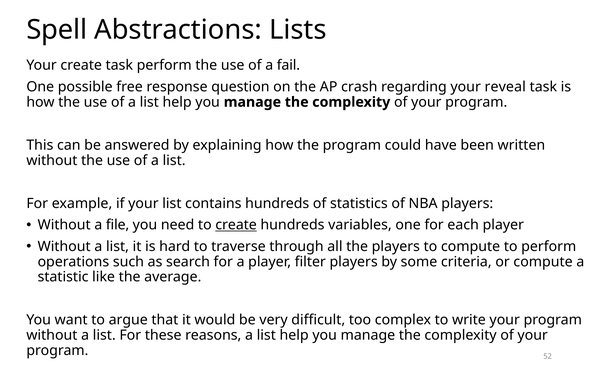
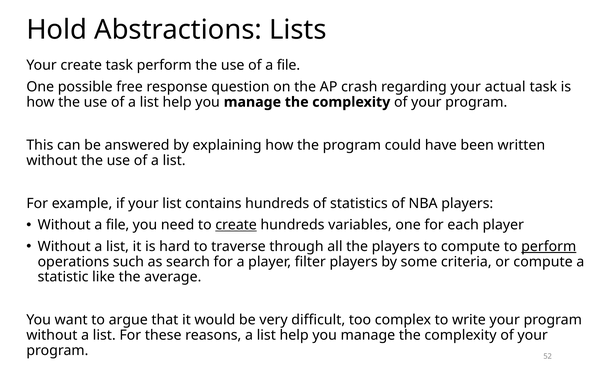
Spell: Spell -> Hold (57, 30)
of a fail: fail -> file (288, 65)
reveal: reveal -> actual (505, 87)
perform underline: none -> present (549, 247)
